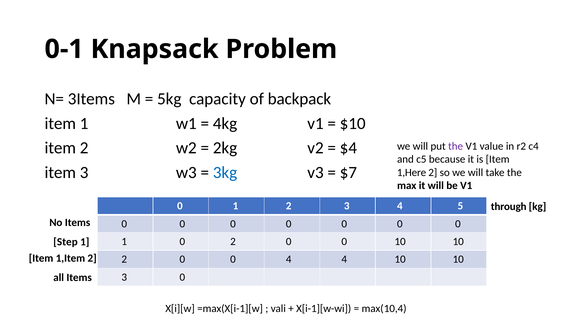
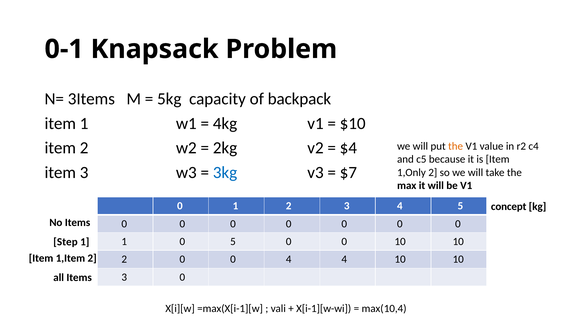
the colour: purple -> orange (456, 146)
1,Here: 1,Here -> 1,Only (411, 172)
through: through -> concept (509, 206)
0 2: 2 -> 5 (233, 241)
